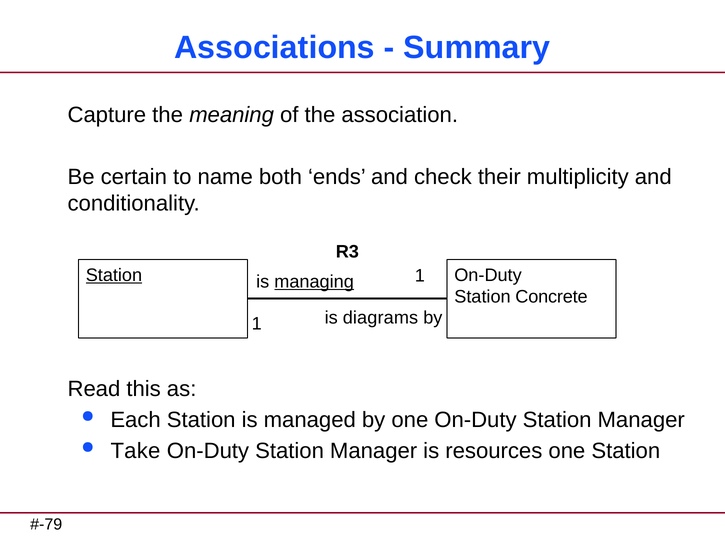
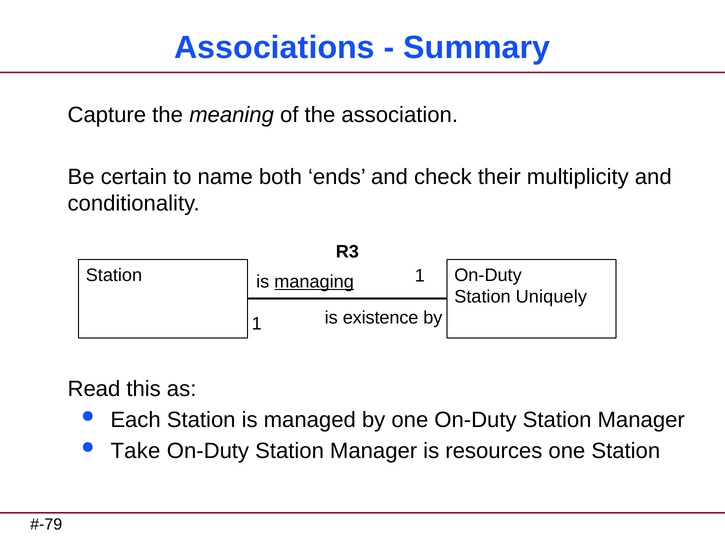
Station underline: present -> none (114, 276)
Concrete: Concrete -> Uniquely (551, 297)
diagrams: diagrams -> existence (381, 318)
